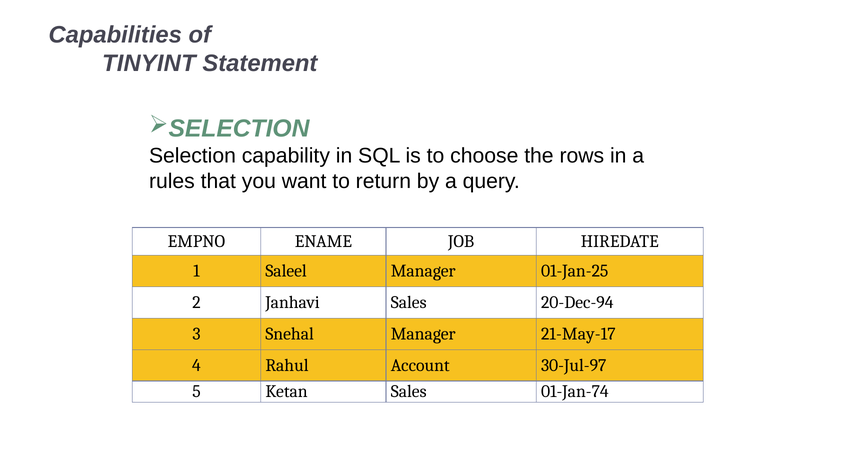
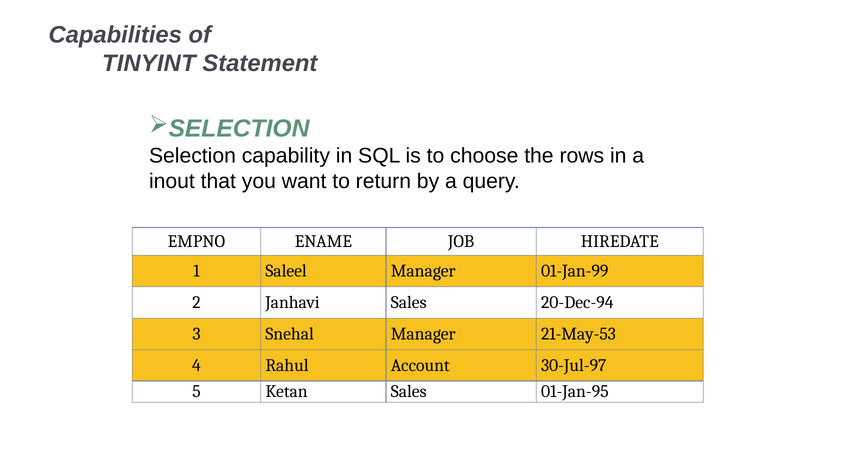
rules: rules -> inout (172, 181)
01-Jan-25: 01-Jan-25 -> 01-Jan-99 (575, 271)
21-May-17: 21-May-17 -> 21-May-53 (578, 334)
01-Jan-74: 01-Jan-74 -> 01-Jan-95 (575, 391)
